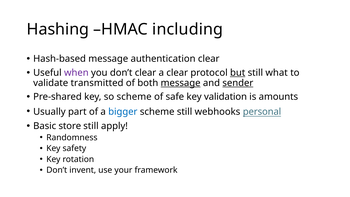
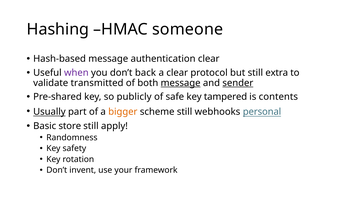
including: including -> someone (188, 29)
don’t clear: clear -> back (145, 73)
but underline: present -> none (238, 73)
what: what -> extra (277, 73)
so scheme: scheme -> publicly (134, 97)
validation: validation -> tampered (225, 97)
amounts: amounts -> contents (278, 97)
Usually underline: none -> present (49, 112)
bigger colour: blue -> orange (123, 112)
